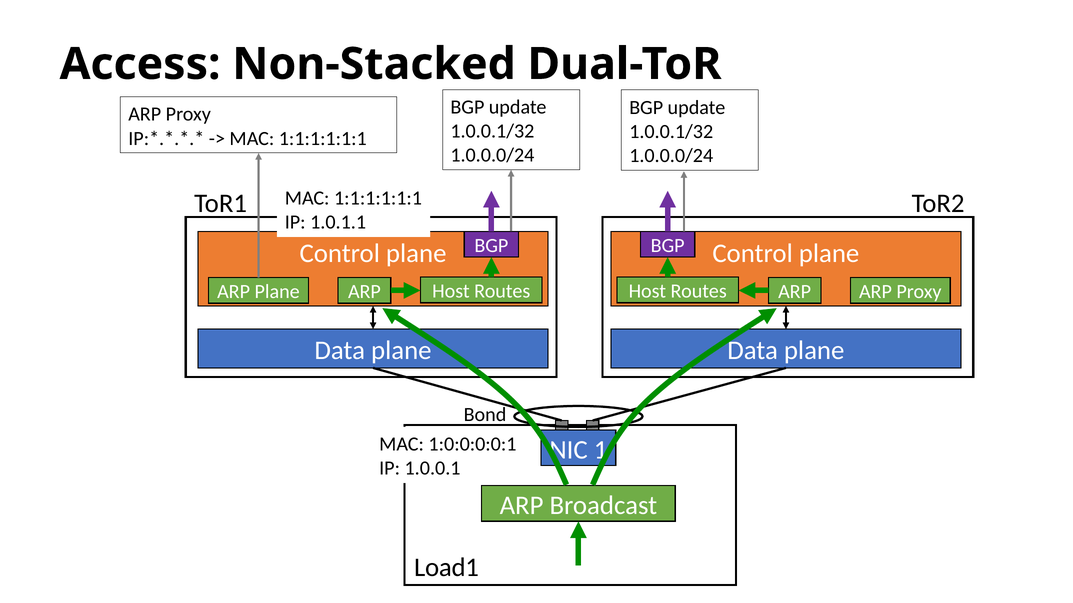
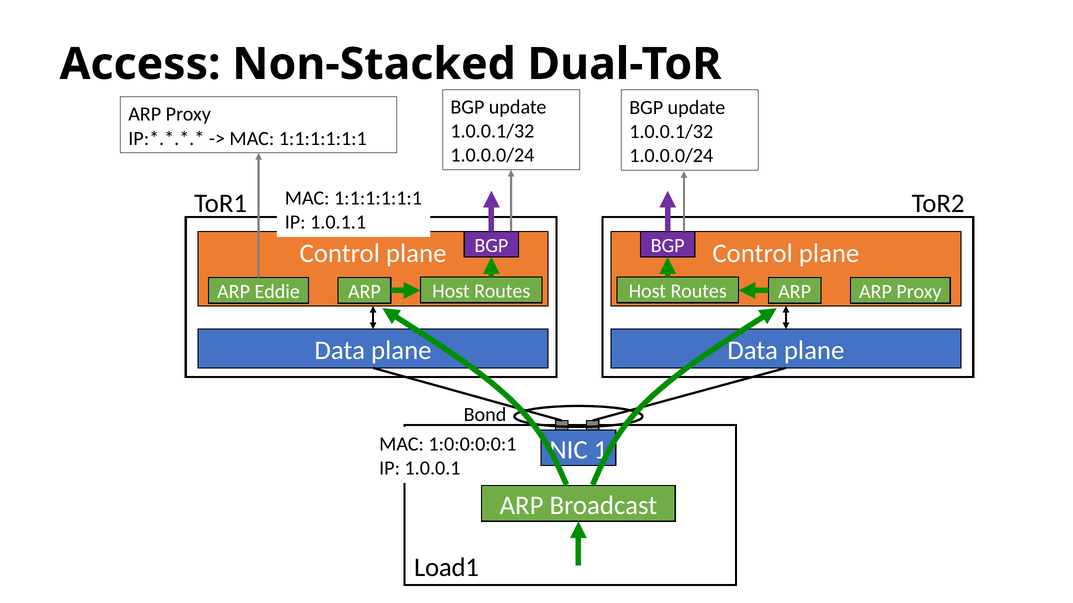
ARP Plane: Plane -> Eddie (277, 292)
